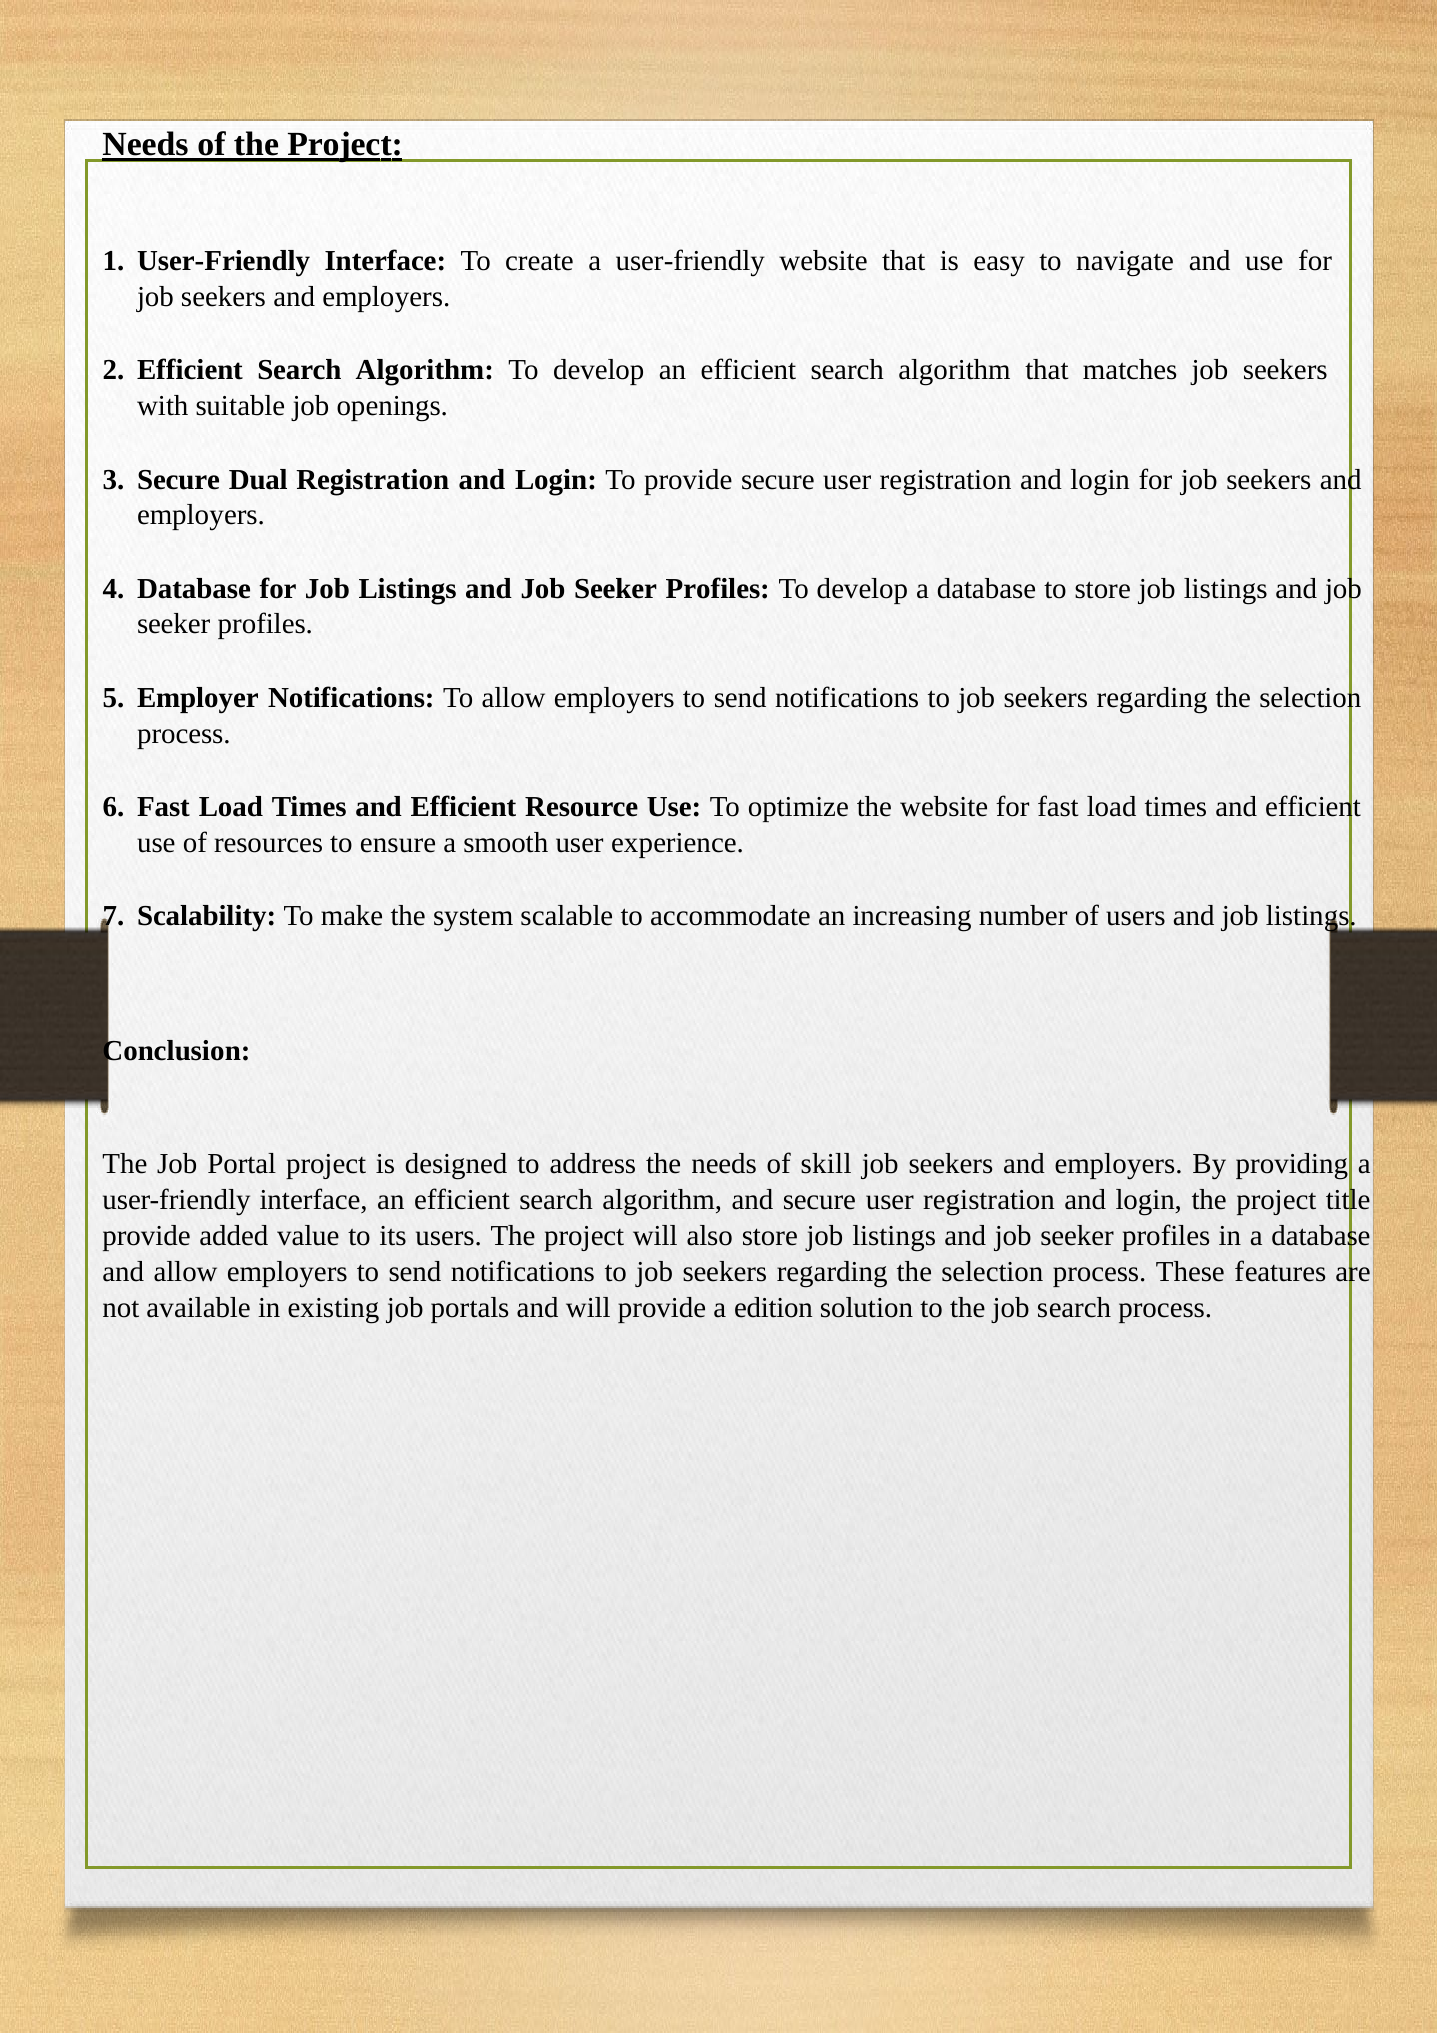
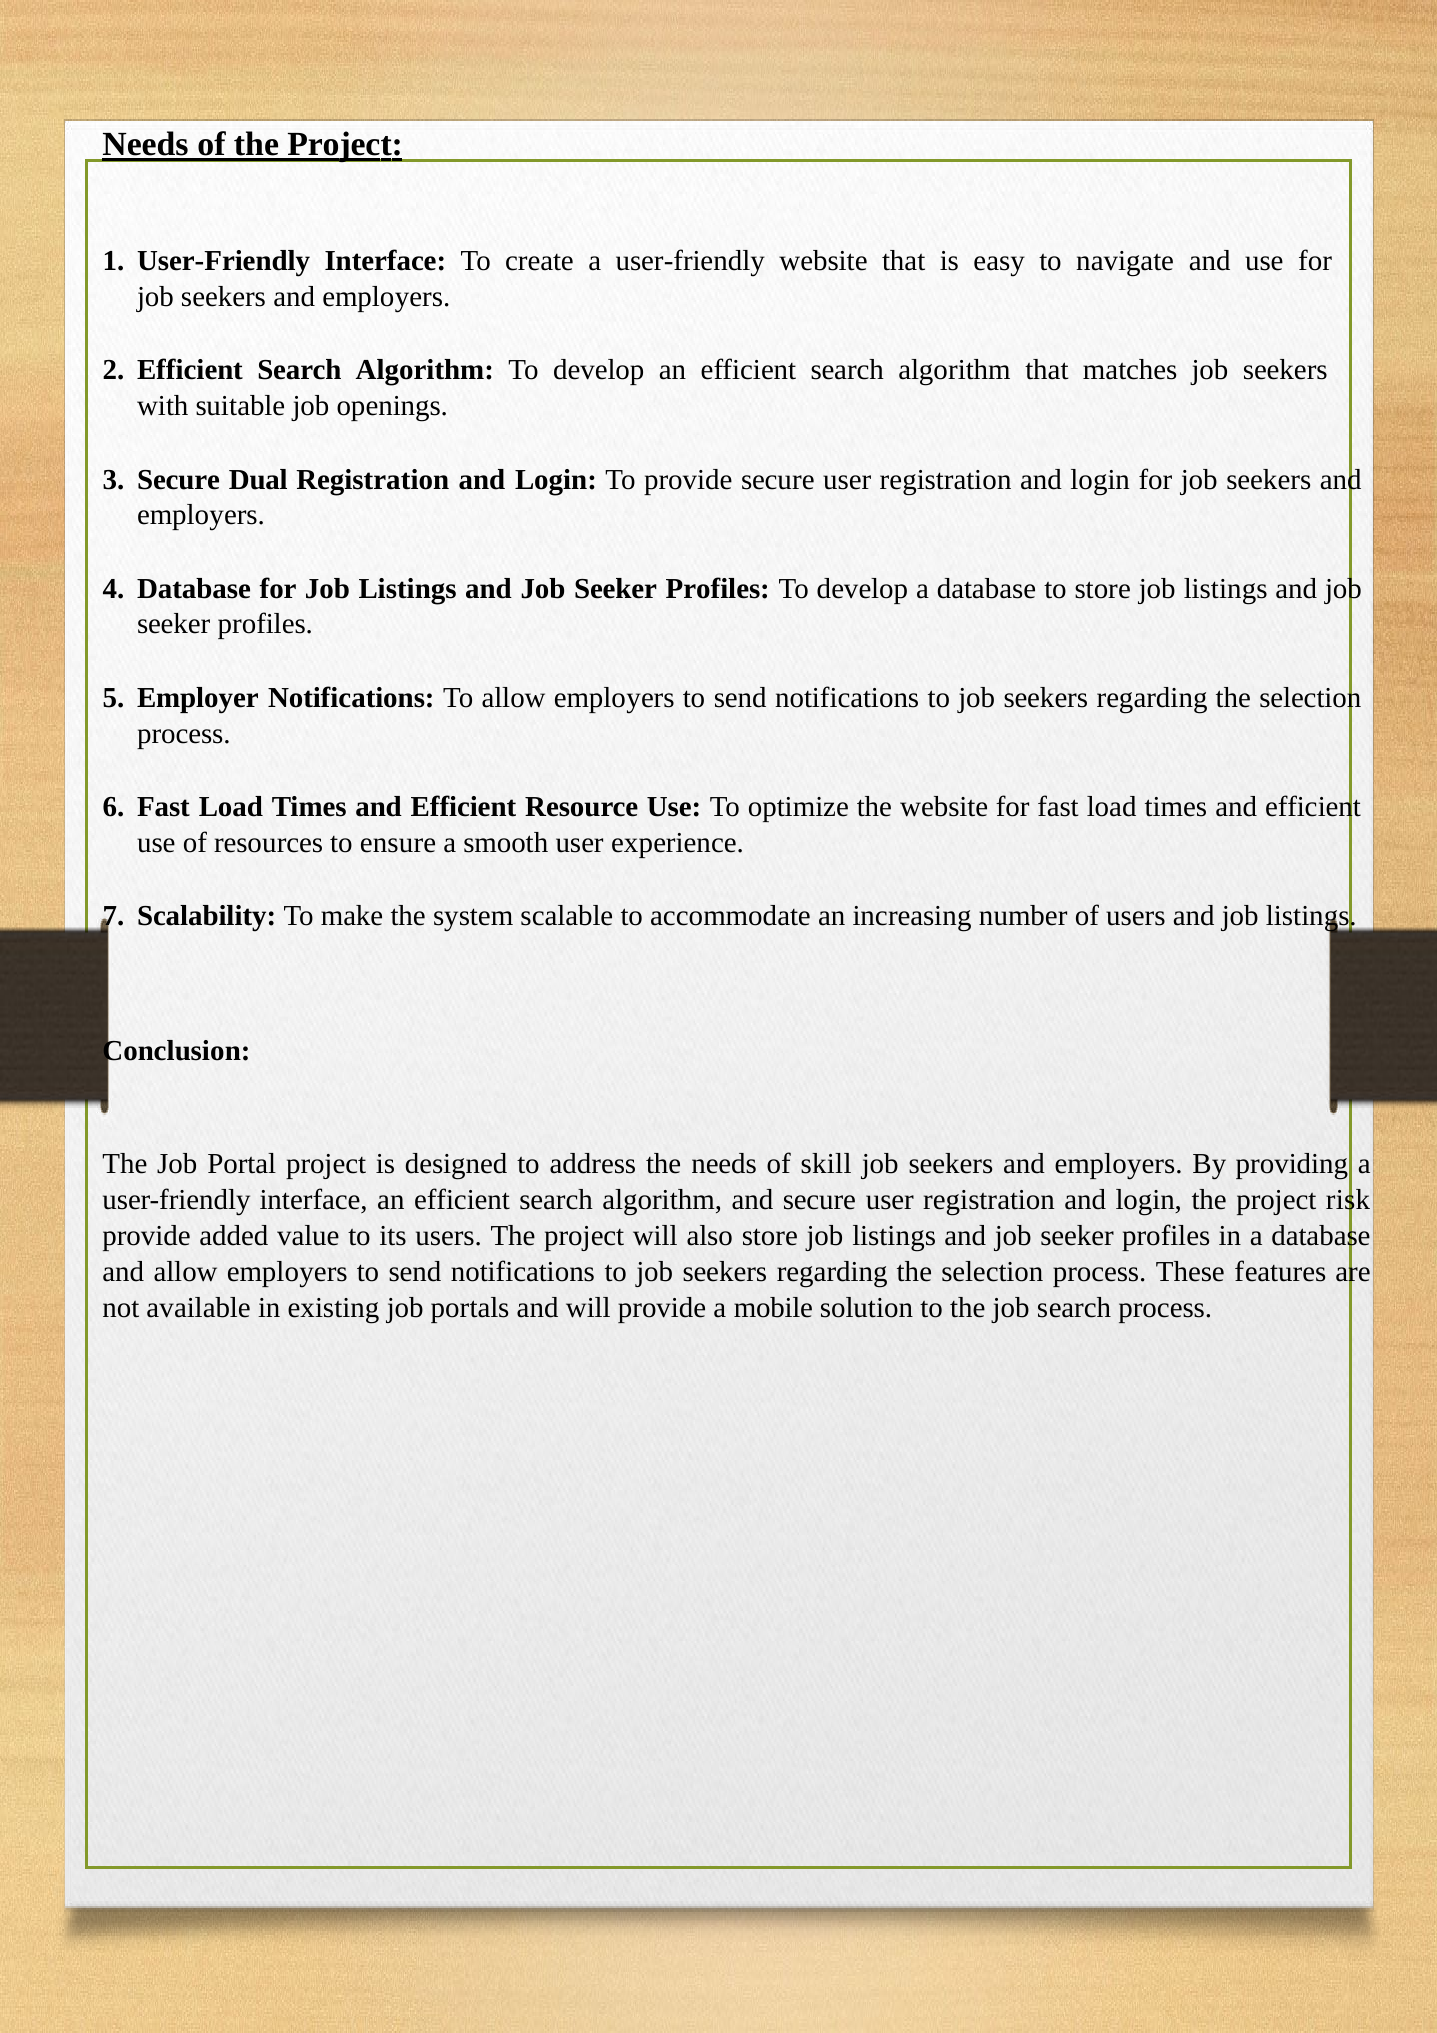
title: title -> risk (1348, 1201)
edition: edition -> mobile (773, 1308)
